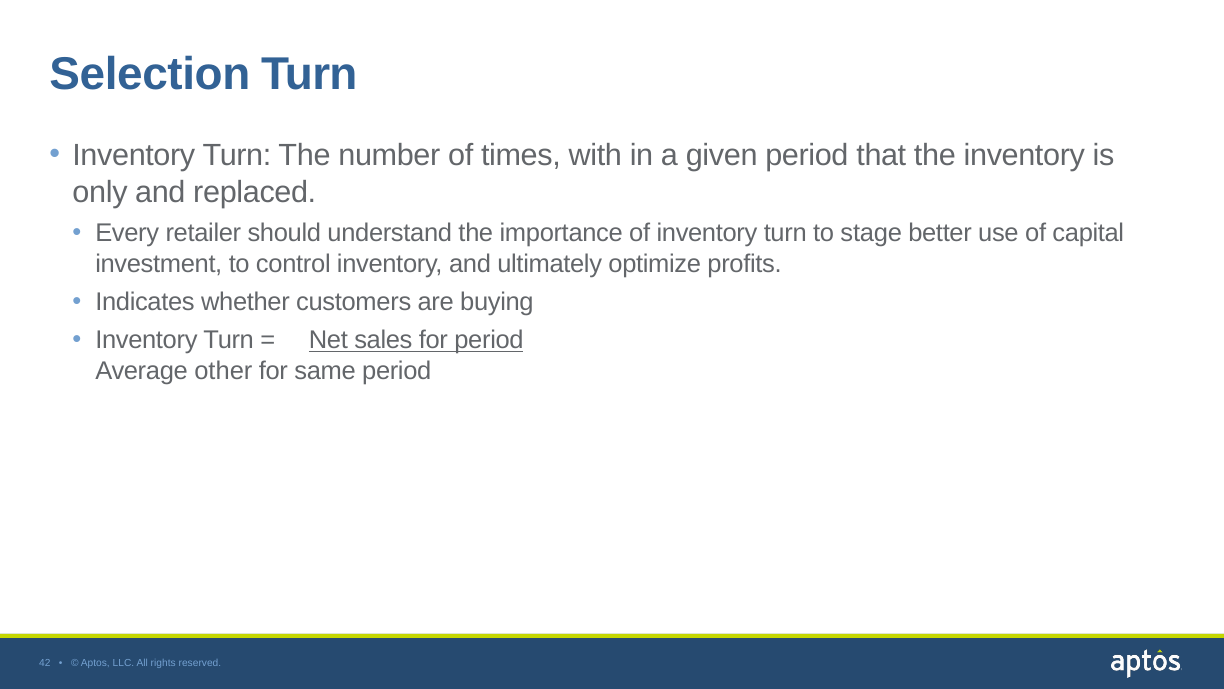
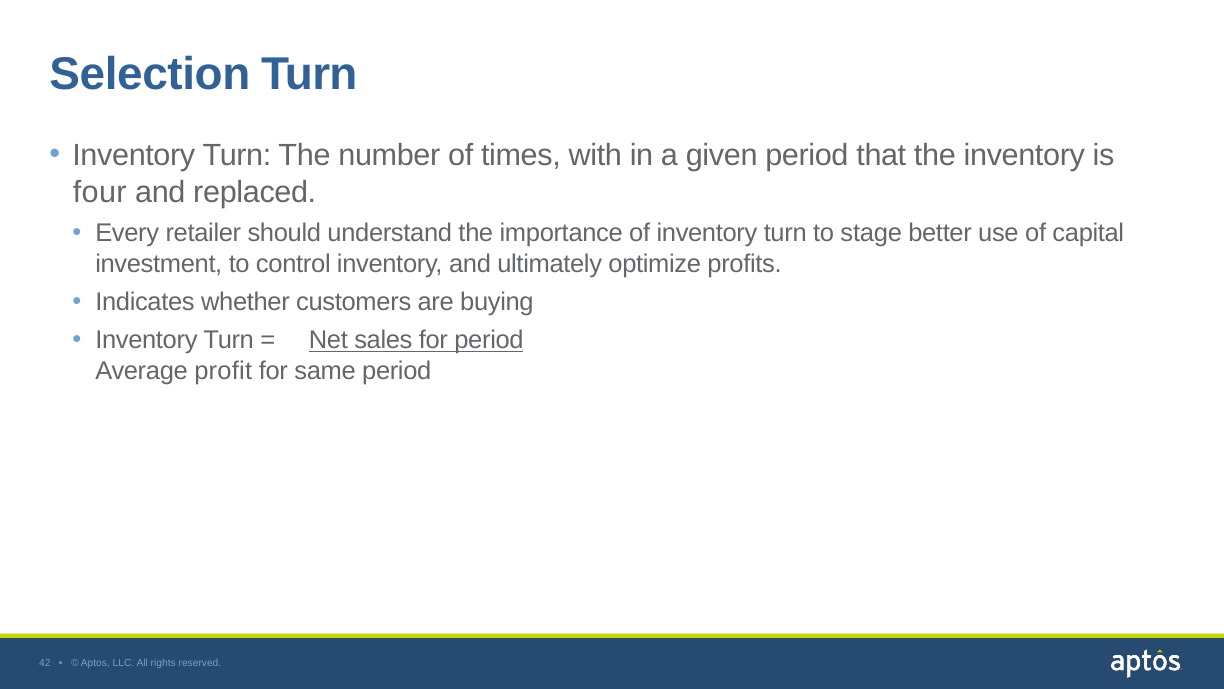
only: only -> four (100, 192)
other: other -> profit (223, 371)
